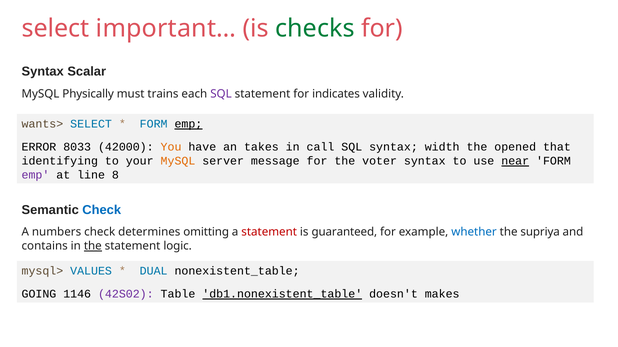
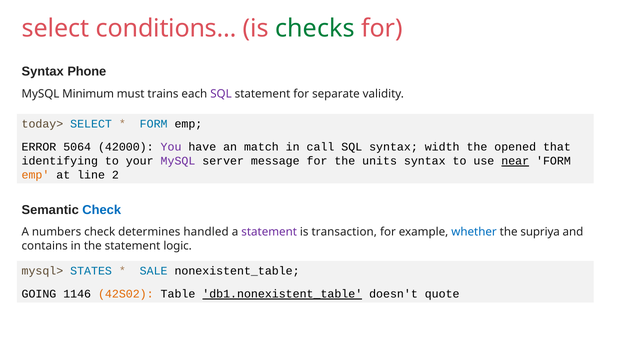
important…: important… -> conditions… (166, 29)
Scalar: Scalar -> Phone (87, 72)
Physically: Physically -> Minimum (88, 94)
indicates: indicates -> separate (336, 94)
wants>: wants> -> today> (42, 124)
emp underline: present -> none (188, 124)
8033: 8033 -> 5064 (77, 147)
You colour: orange -> purple (171, 147)
takes: takes -> match (261, 147)
MySQL colour: orange -> purple (178, 161)
voter: voter -> units (380, 161)
emp colour: purple -> orange (35, 175)
8: 8 -> 2 (115, 175)
omitting: omitting -> handled (206, 233)
statement colour: red -> purple (269, 233)
guaranteed: guaranteed -> transaction (344, 233)
the underline: present -> none (93, 247)
VALUES: VALUES -> STATES (91, 271)
DUAL: DUAL -> SALE (154, 271)
42S02 colour: purple -> orange (126, 295)
makes: makes -> quote (442, 295)
